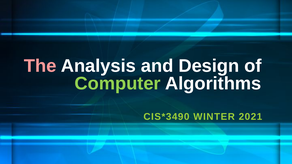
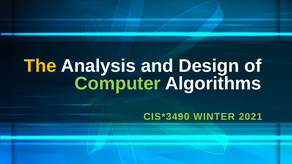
The colour: pink -> yellow (40, 66)
